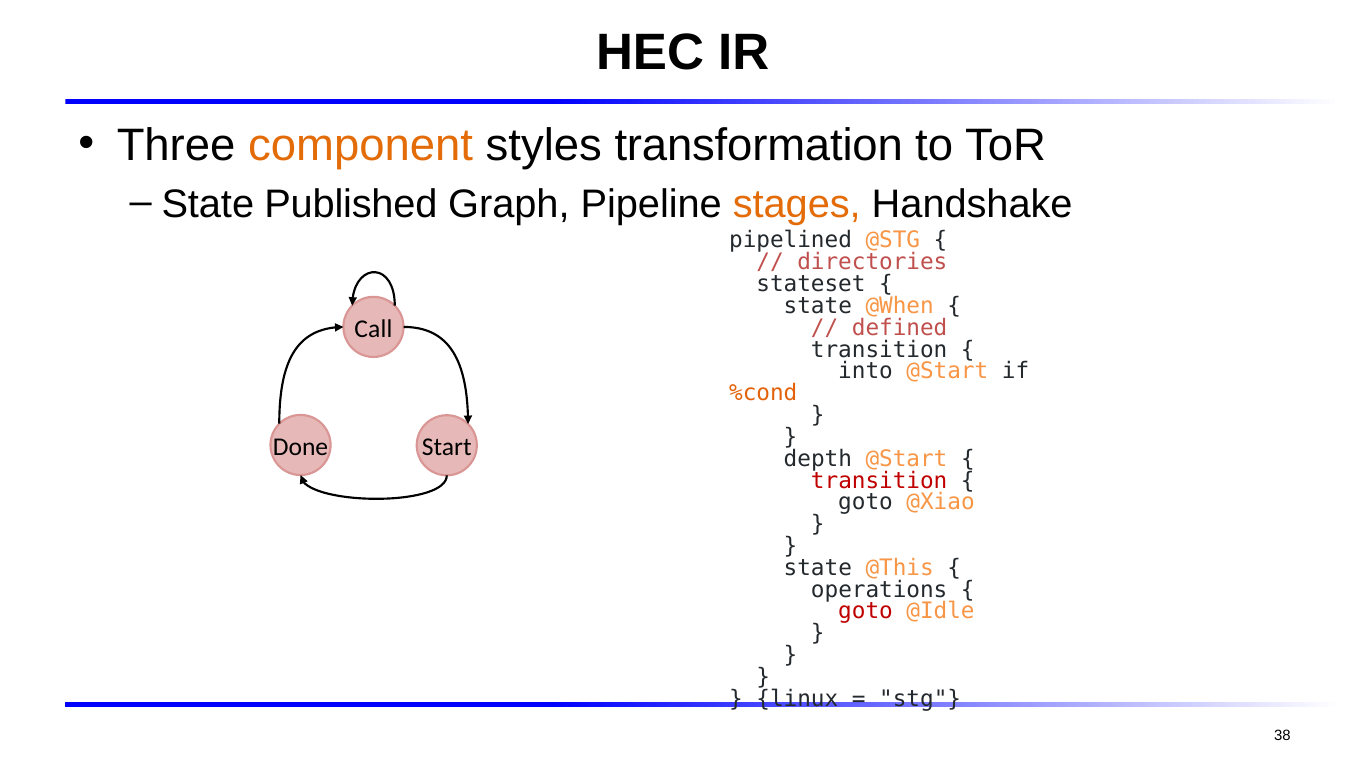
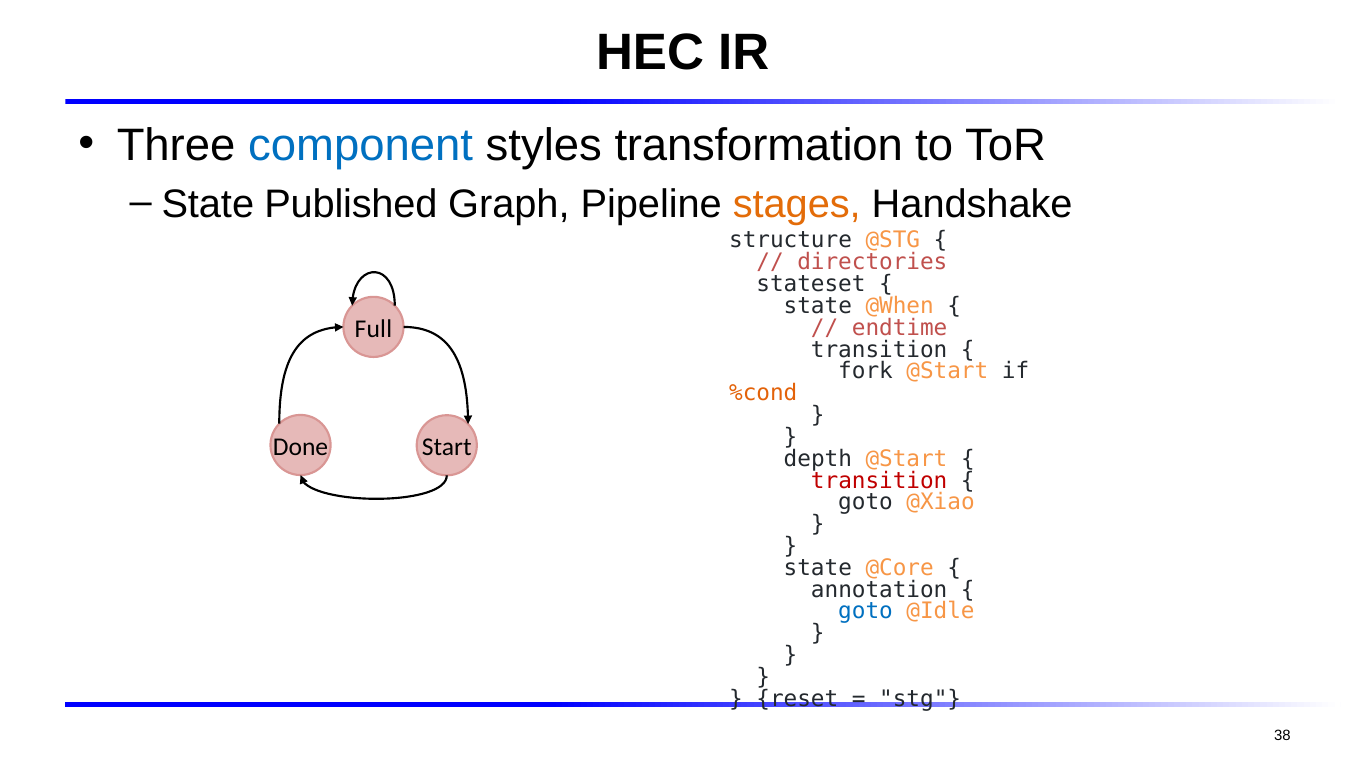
component colour: orange -> blue (361, 145)
pipelined: pipelined -> structure (791, 241)
defined: defined -> endtime (900, 328)
Call: Call -> Full (373, 329)
into: into -> fork (866, 372)
@This: @This -> @Core (900, 568)
operations: operations -> annotation (879, 590)
goto colour: red -> blue (866, 612)
linux: linux -> reset (797, 699)
